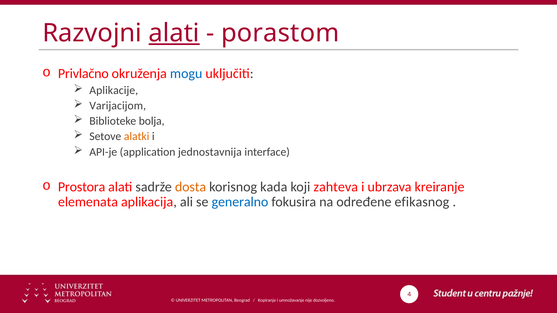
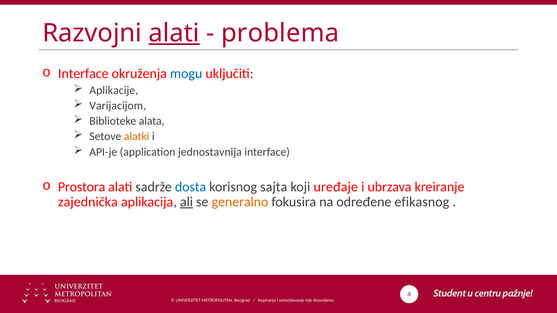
porastom: porastom -> problema (280, 33)
Privlačno: Privlačno -> Interface (83, 74)
bolja: bolja -> alata (152, 121)
dosta colour: orange -> blue (191, 187)
kada: kada -> sajta (274, 187)
zahteva: zahteva -> uređaje (336, 187)
elemenata: elemenata -> zajednička (88, 202)
ali underline: none -> present (186, 202)
generalno colour: blue -> orange (240, 202)
